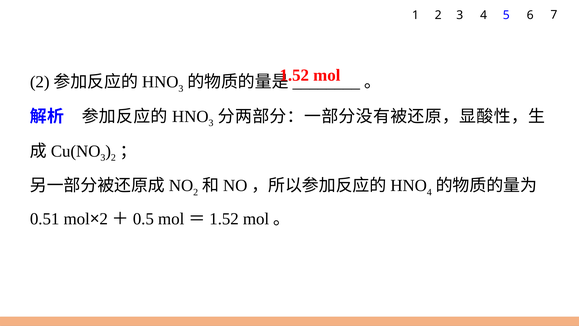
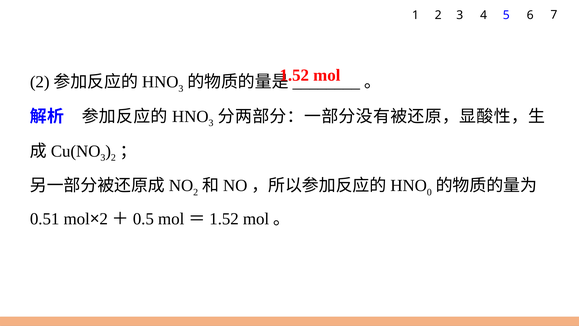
4: 4 -> 0 (429, 192)
